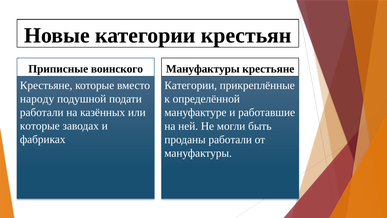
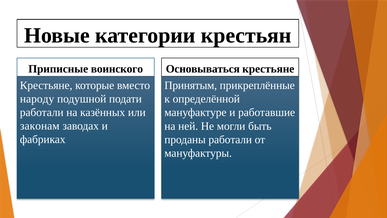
Мануфактуры: Мануфактуры -> Основываться (203, 69)
Категории: Категории -> Принятым (191, 85)
которые: которые -> законам (40, 126)
